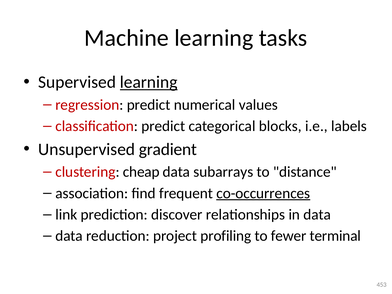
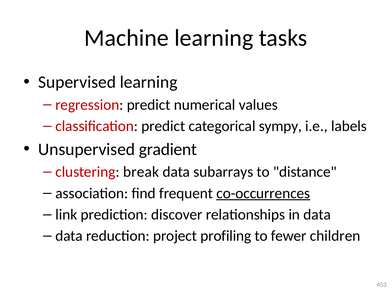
learning underline: present -> none (149, 82)
blocks: blocks -> sympy (280, 126)
cheap: cheap -> break (141, 172)
terminal: terminal -> children (335, 236)
